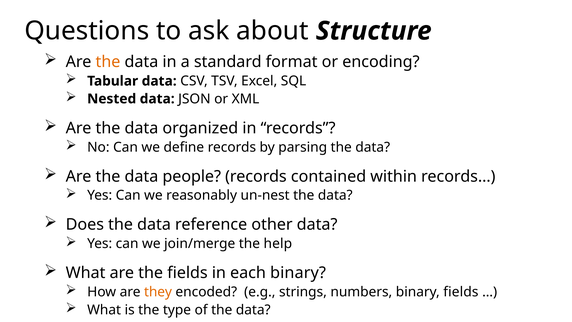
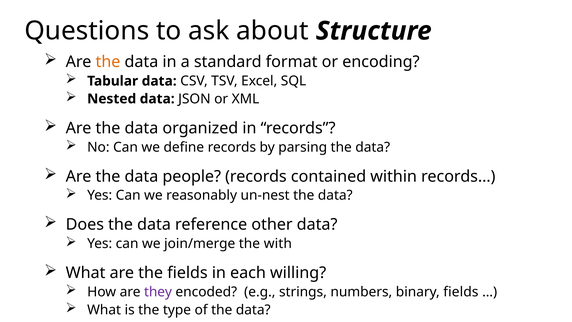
help: help -> with (278, 244)
each binary: binary -> willing (298, 273)
they colour: orange -> purple (158, 292)
